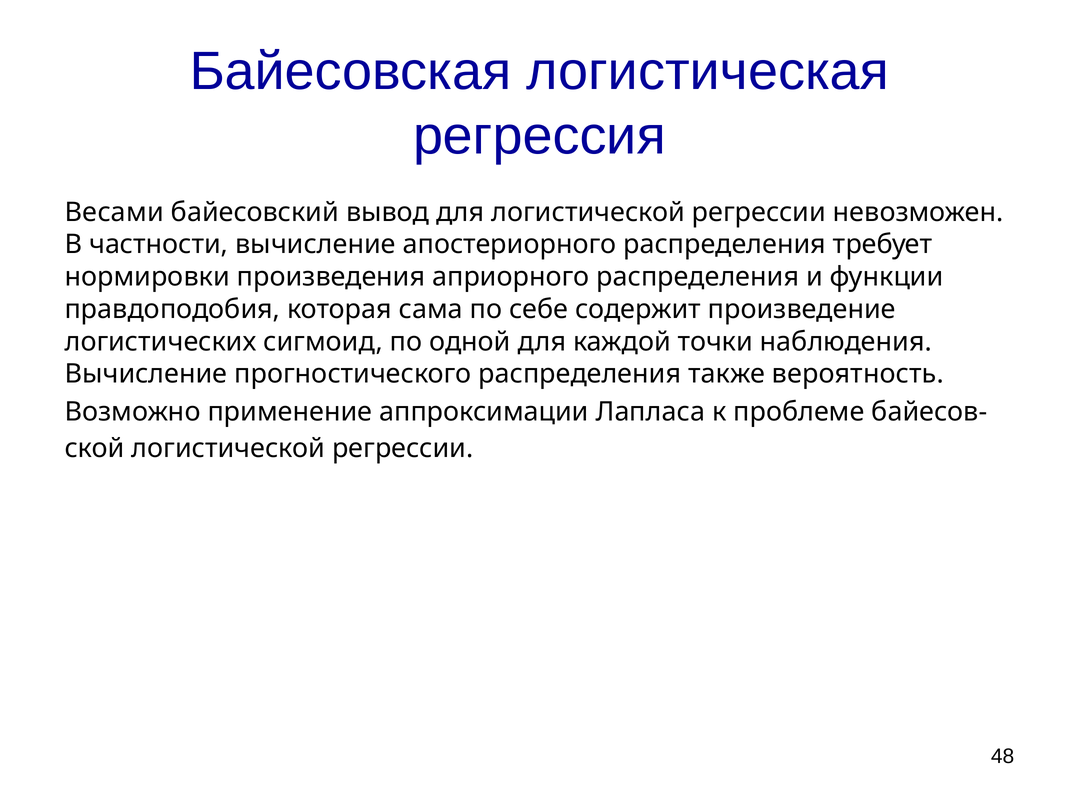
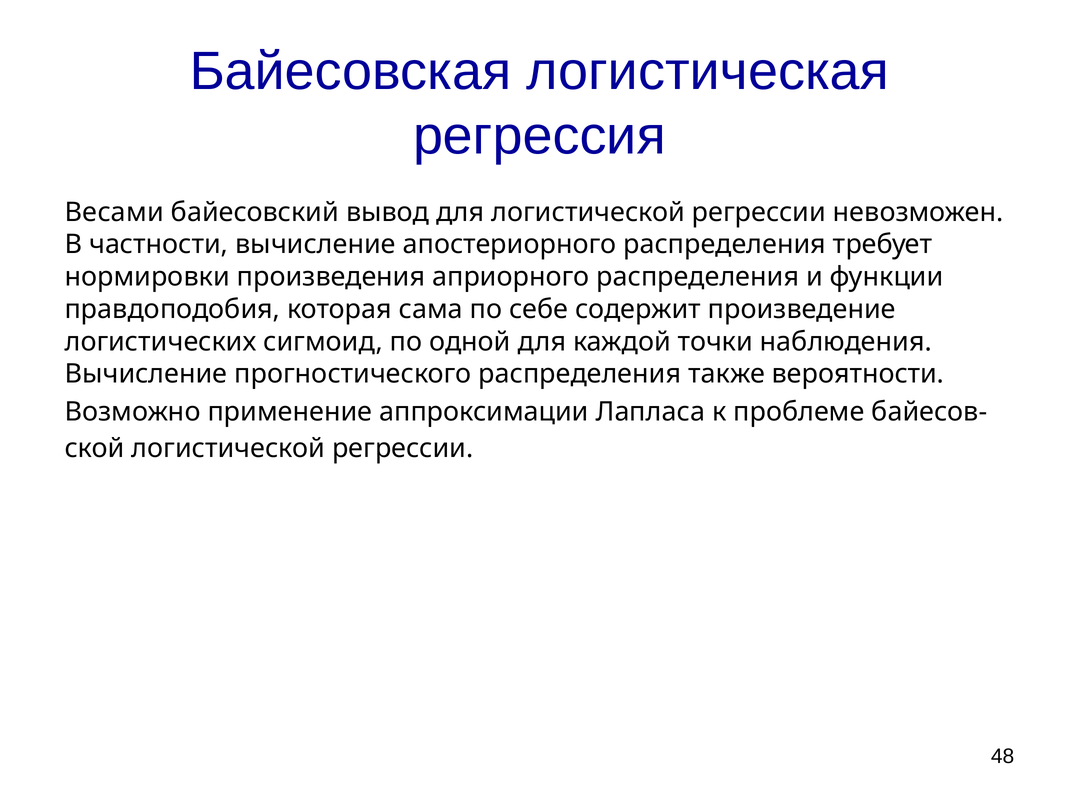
вероятность: вероятность -> вероятности (858, 374)
